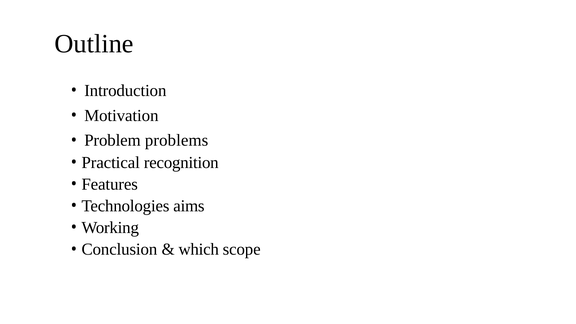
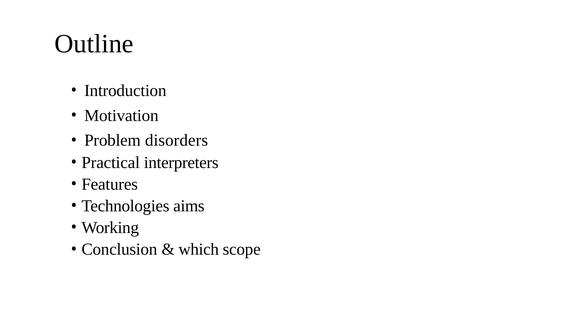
problems: problems -> disorders (177, 140)
recognition: recognition -> interpreters (181, 162)
